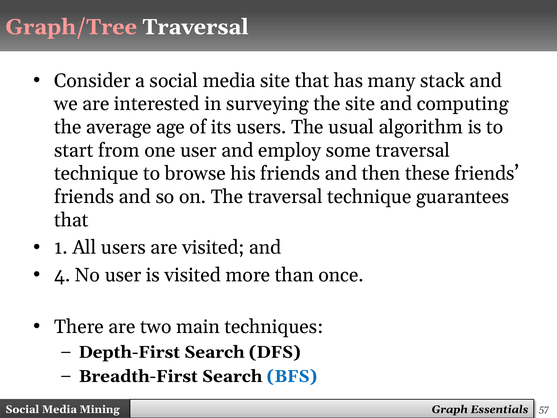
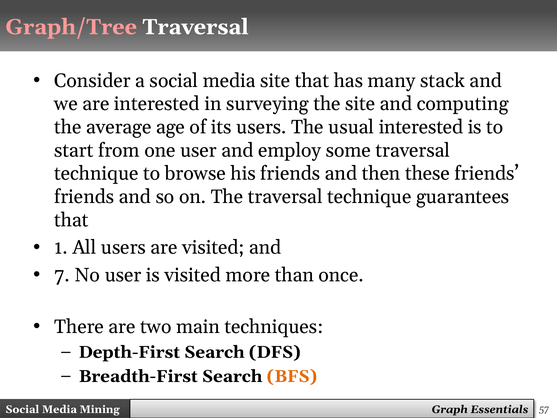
usual algorithm: algorithm -> interested (421, 127)
4: 4 -> 7 (62, 275)
BFS colour: blue -> orange (292, 376)
